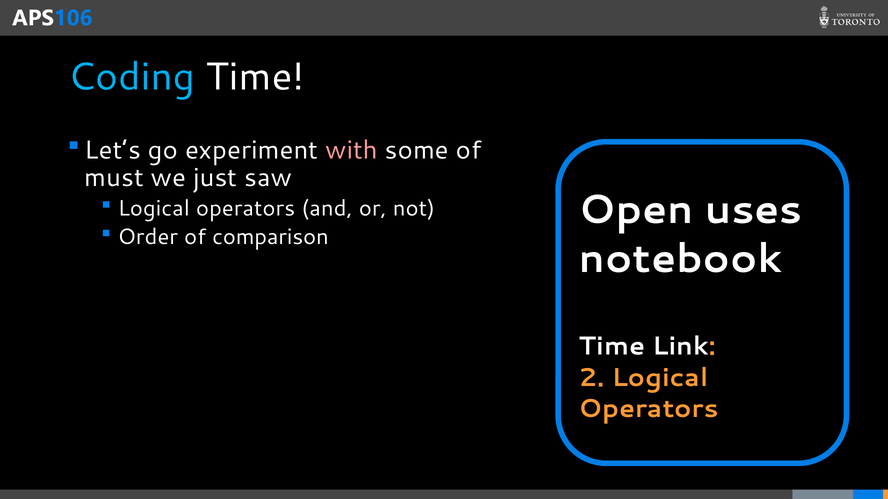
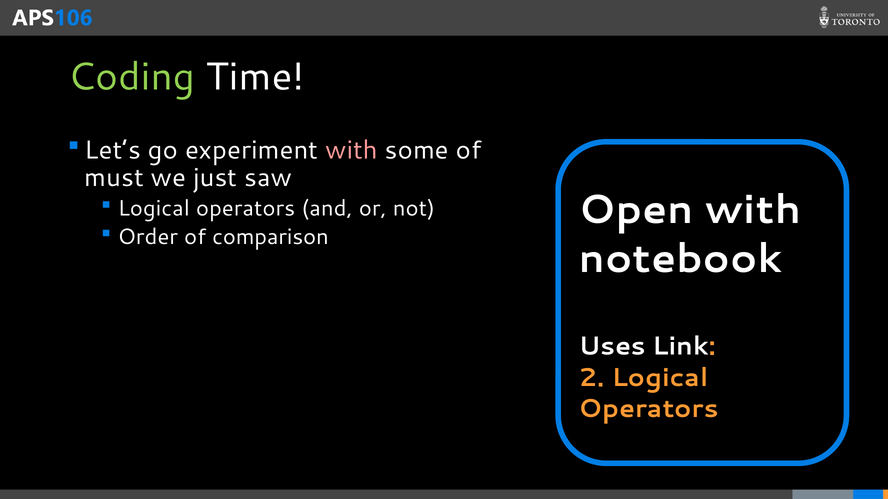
Coding colour: light blue -> light green (131, 77)
Open uses: uses -> with (753, 210)
Time: Time -> Uses (612, 347)
